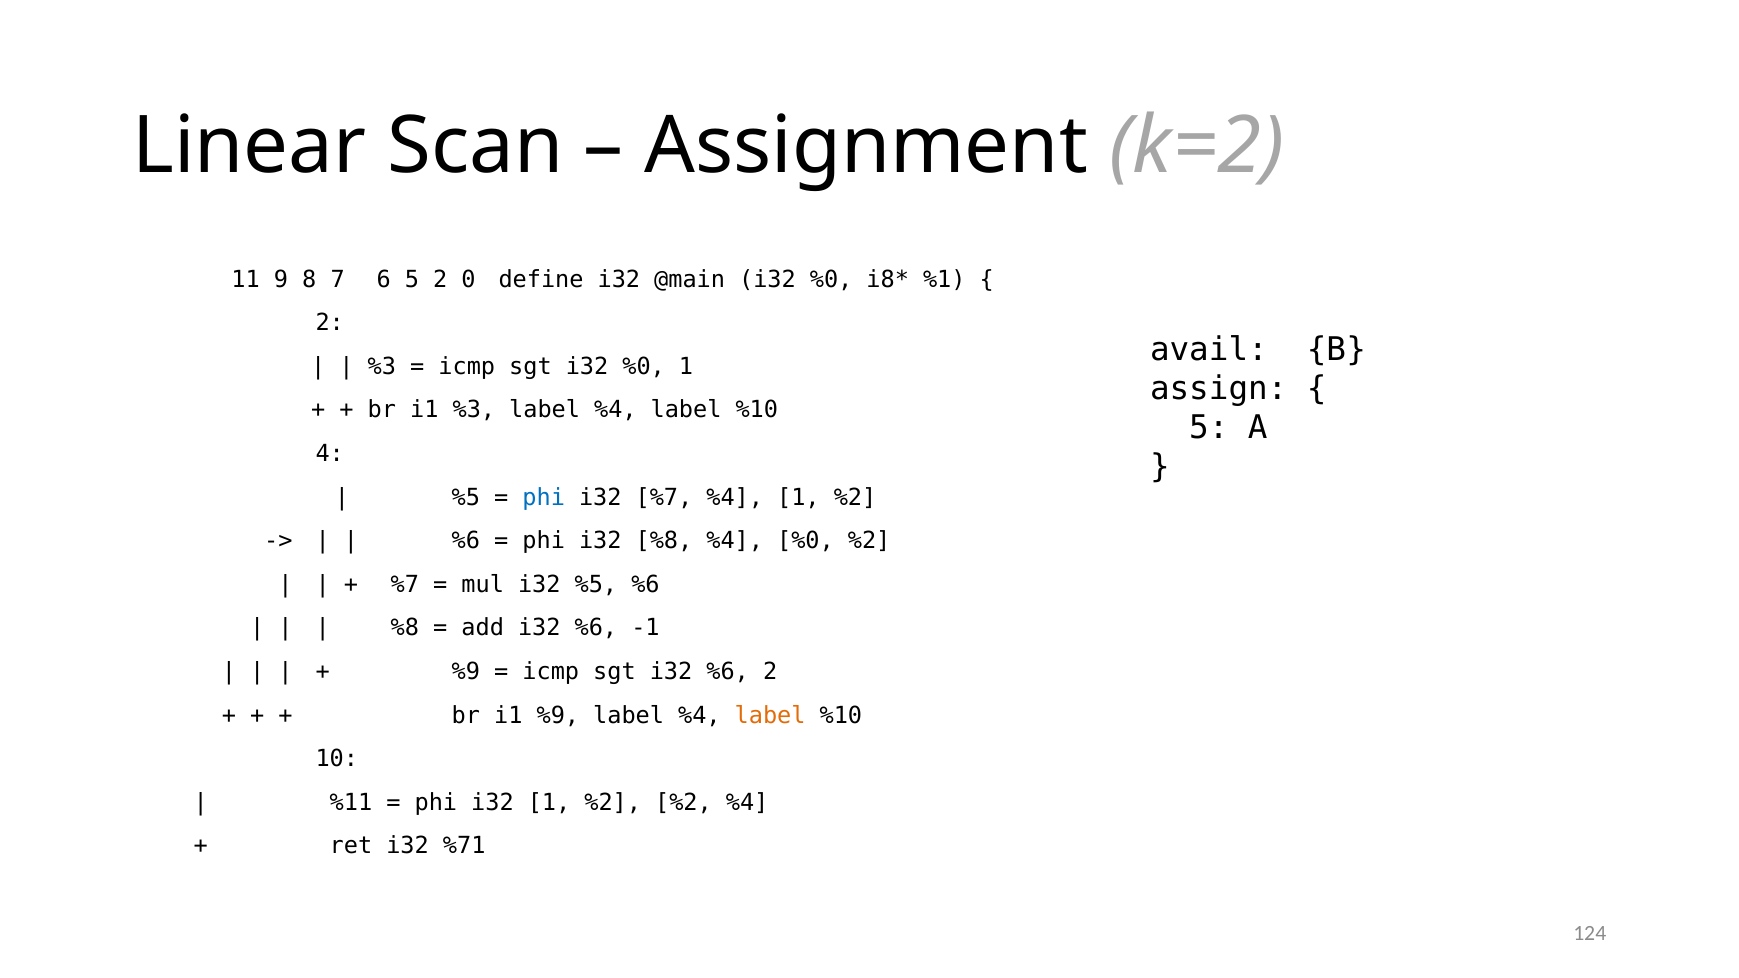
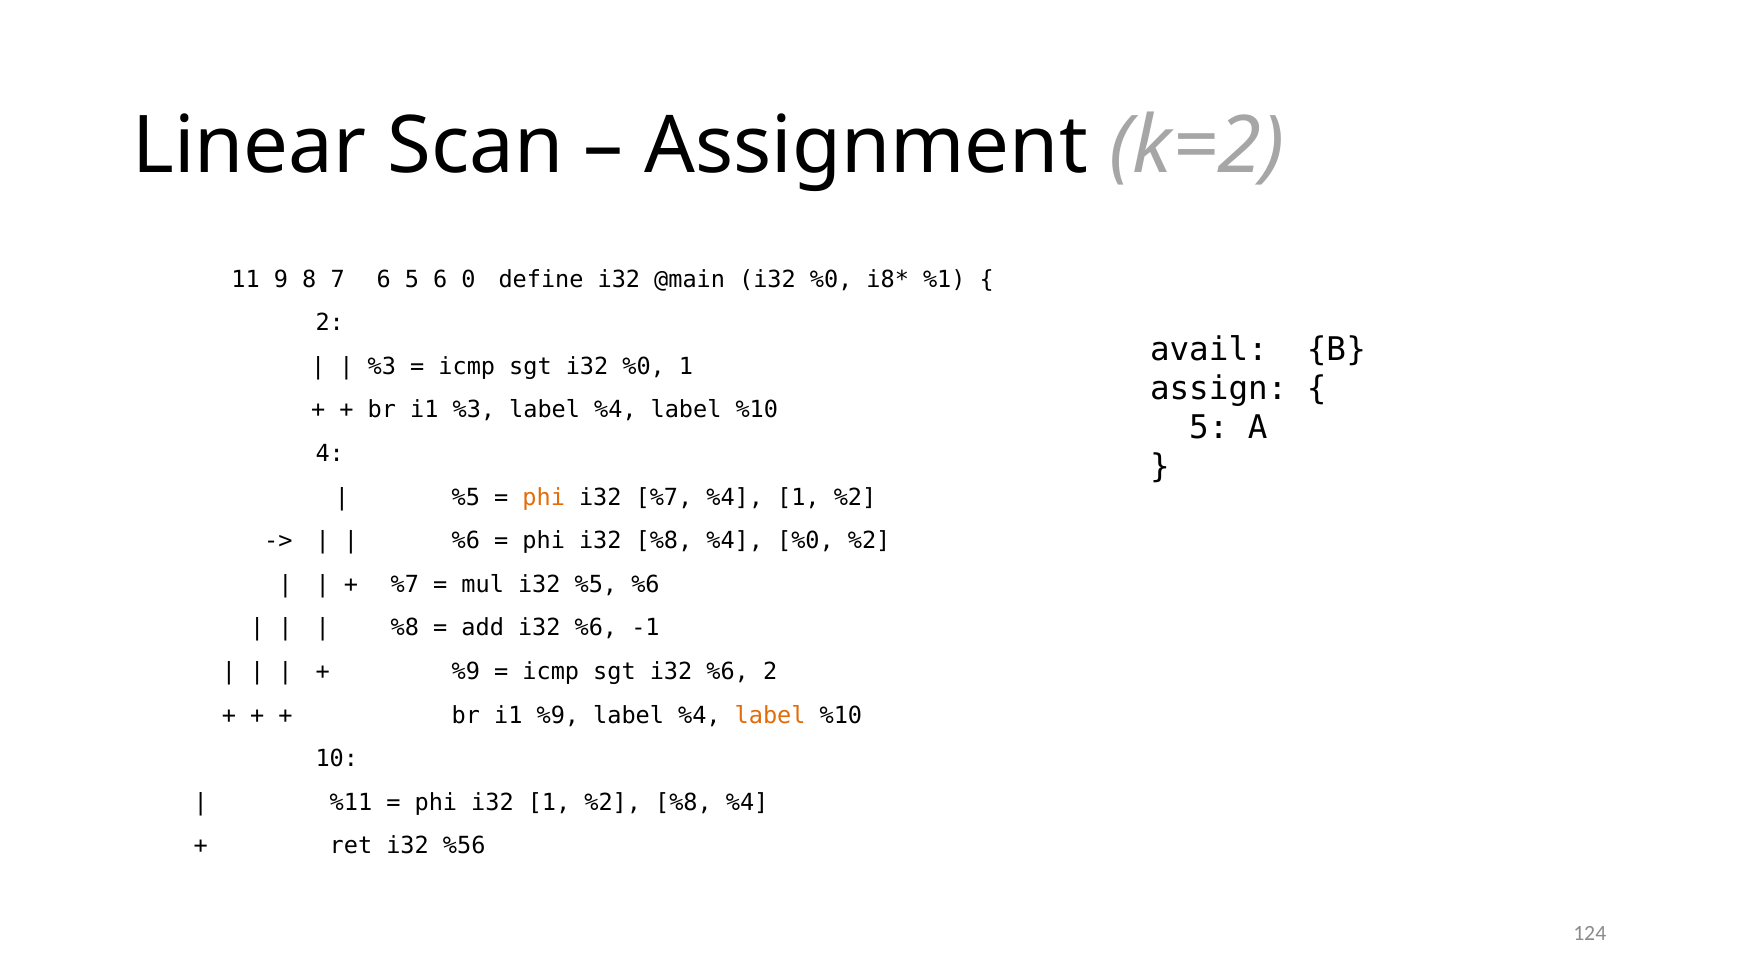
5 2: 2 -> 6 (440, 280)
phi colour: blue -> orange (544, 497)
%2 %2: %2 -> %8 (684, 803)
%71: %71 -> %56 (464, 846)
